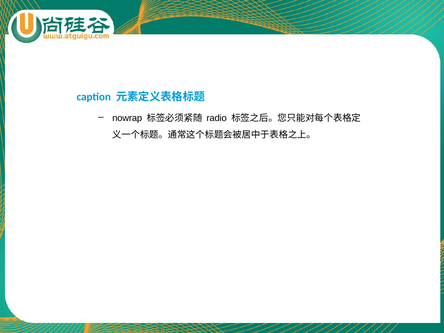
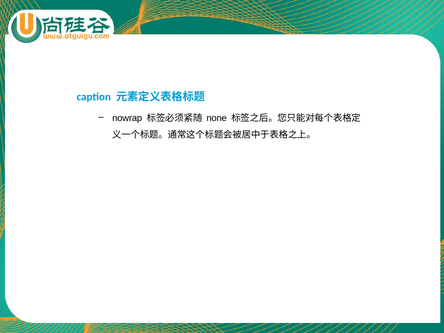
radio: radio -> none (217, 118)
